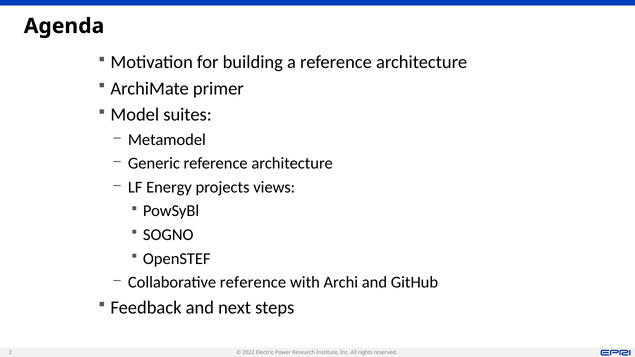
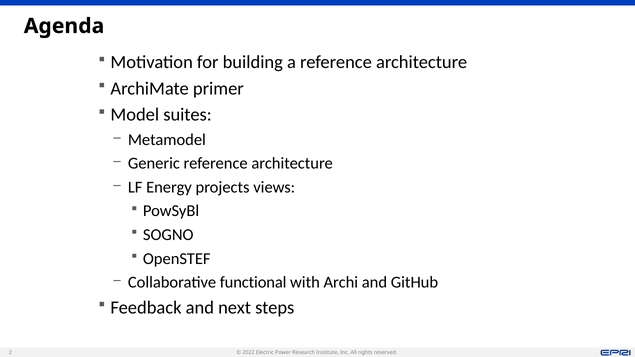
Collaborative reference: reference -> functional (253, 283)
